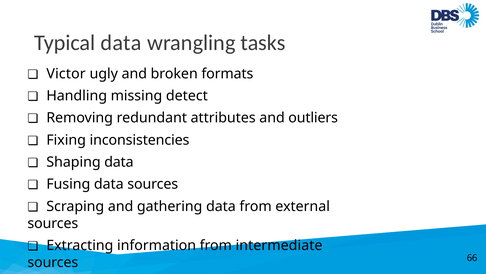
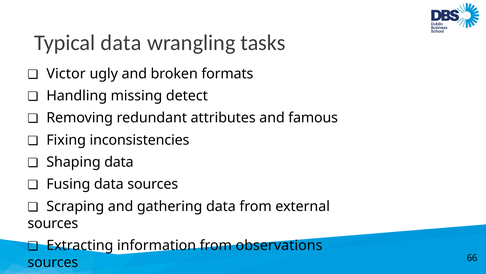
outliers: outliers -> famous (313, 118)
intermediate: intermediate -> observations (279, 245)
